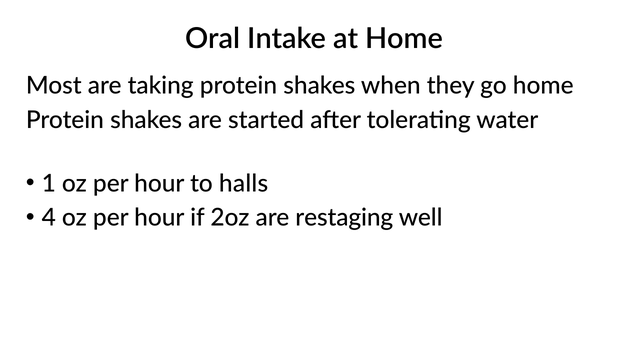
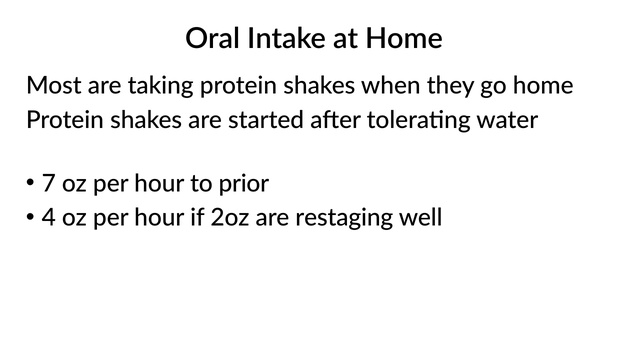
1: 1 -> 7 (49, 184)
halls: halls -> prior (244, 184)
